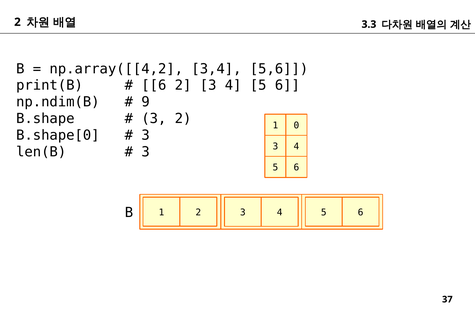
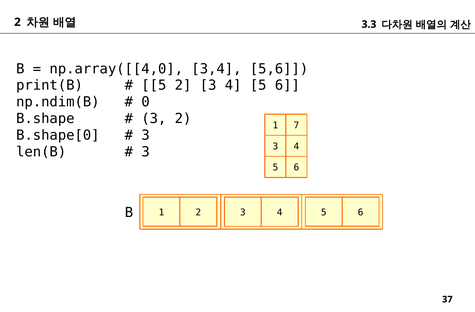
np.array([[4,2: np.array([[4,2 -> np.array([[4,0 (116, 69)
6: 6 -> 5 (154, 85)
9: 9 -> 0 (146, 102)
0: 0 -> 7 (296, 125)
